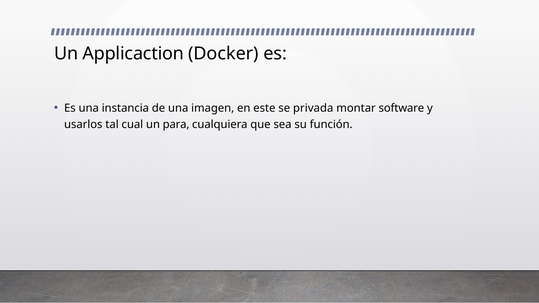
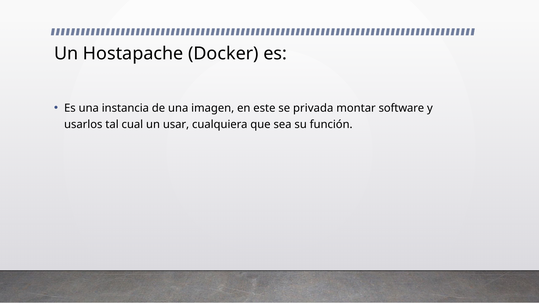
Applicaction: Applicaction -> Hostapache (133, 54)
para: para -> usar (176, 124)
